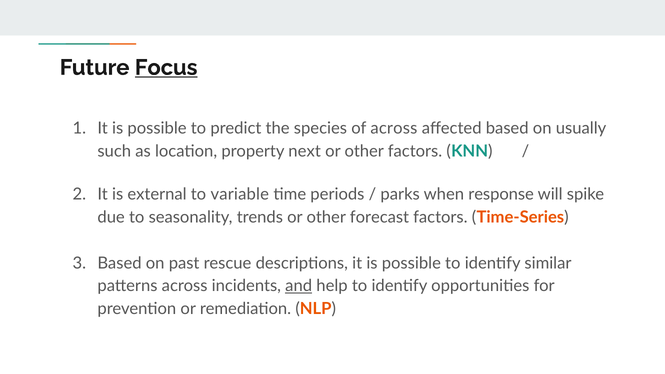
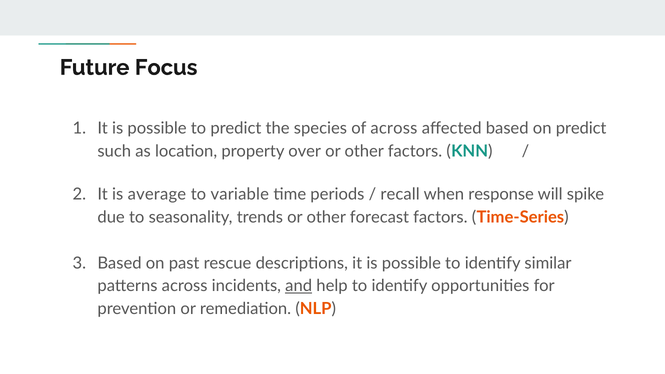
Focus underline: present -> none (166, 68)
on usually: usually -> predict (581, 128)
next: next -> over (305, 151)
external: external -> average (157, 194)
parks: parks -> recall (400, 194)
